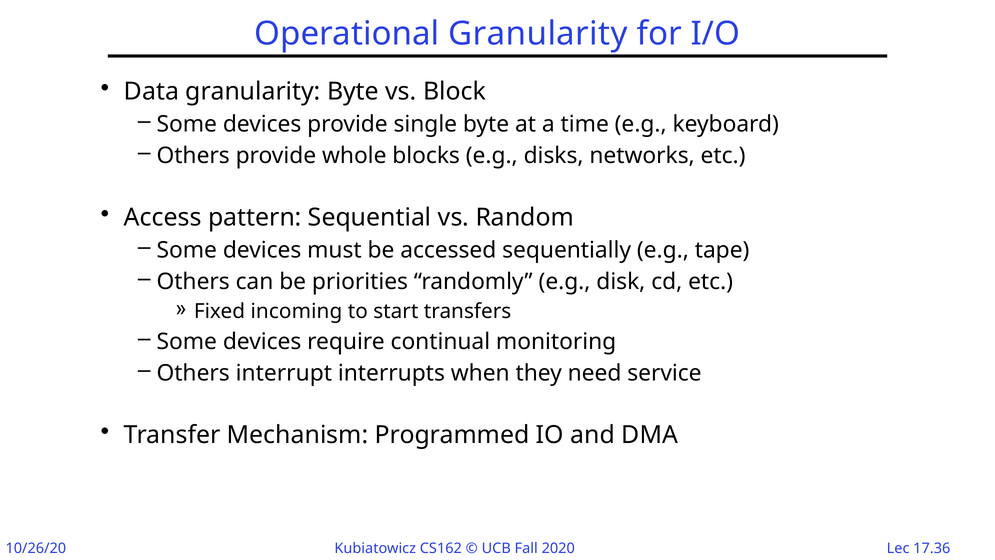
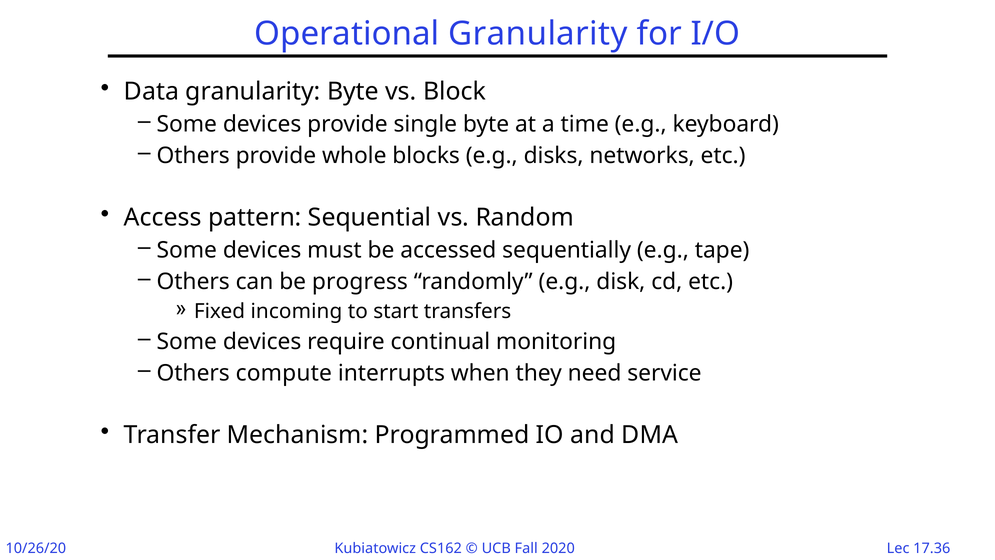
priorities: priorities -> progress (360, 281)
interrupt: interrupt -> compute (284, 373)
